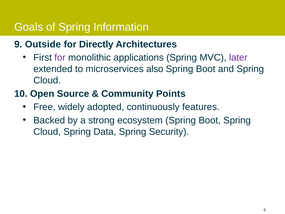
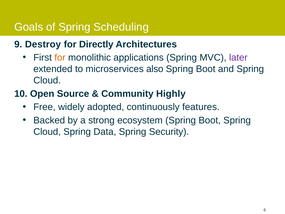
Information: Information -> Scheduling (121, 27)
Outside: Outside -> Destroy (43, 44)
for colour: purple -> orange (60, 58)
Points: Points -> Highly (171, 94)
